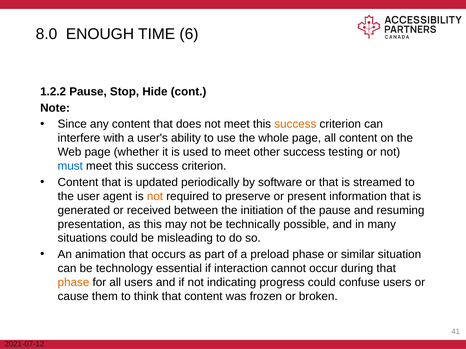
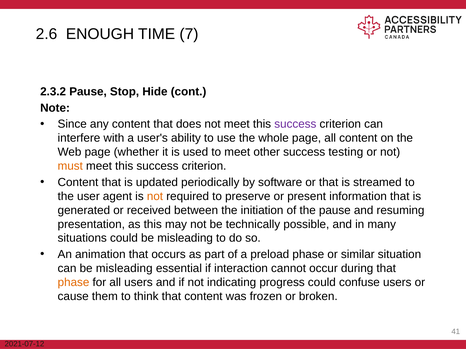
8.0: 8.0 -> 2.6 (46, 34)
6: 6 -> 7 (189, 34)
1.2.2: 1.2.2 -> 2.3.2 (53, 92)
success colour: orange -> purple (295, 124)
must colour: blue -> orange (70, 166)
can be technology: technology -> misleading (124, 269)
